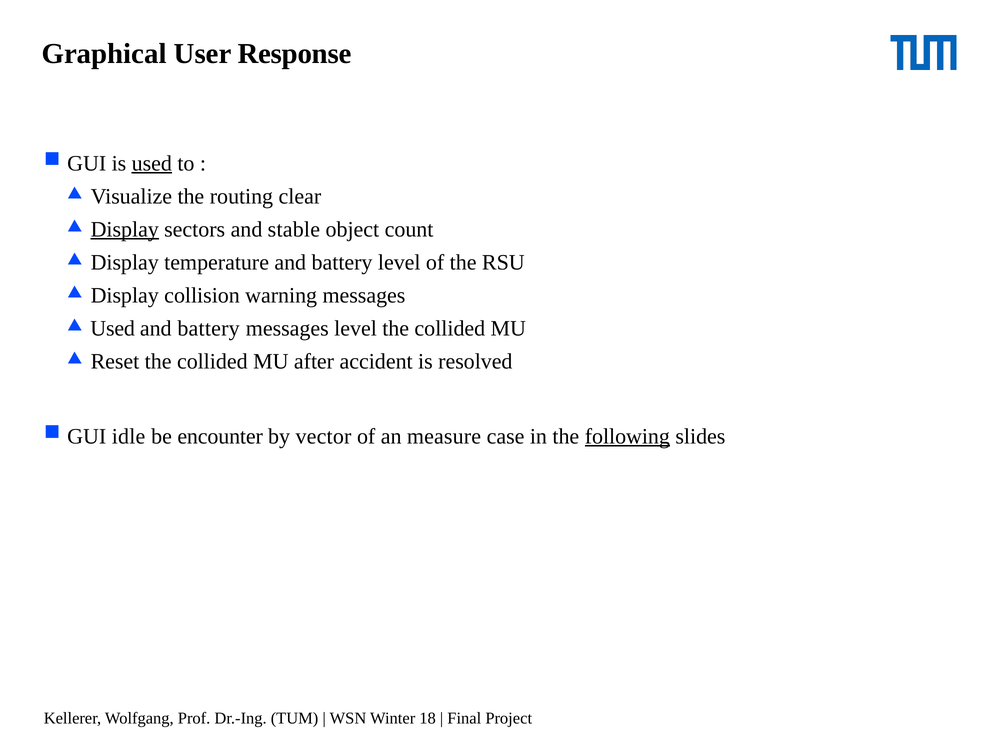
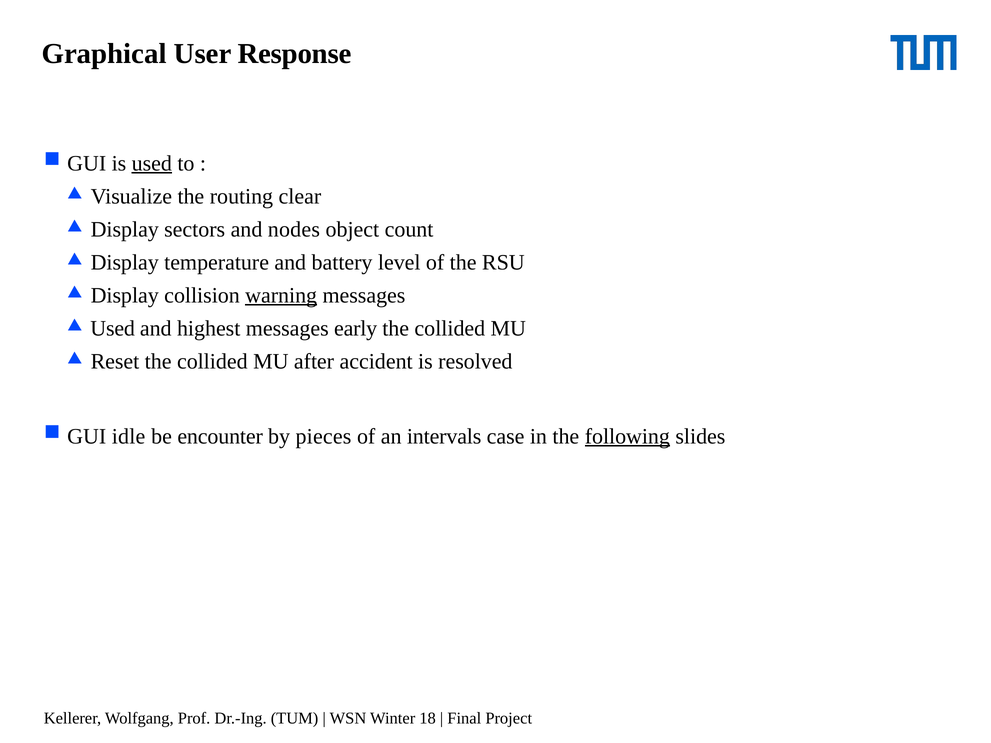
Display underline: present -> none (125, 229)
stable: stable -> nodes (294, 229)
warning underline: none -> present (281, 295)
battery: battery -> highest (209, 328)
messages level: level -> early (356, 328)
vector: vector -> pieces (323, 436)
measure: measure -> intervals (444, 436)
